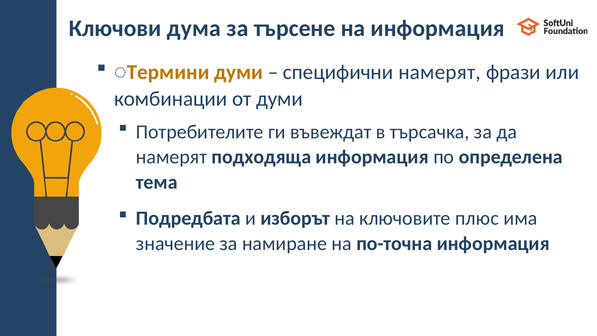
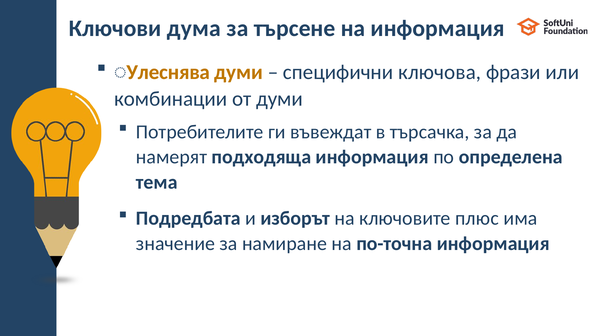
Термини: Термини -> Улеснява (168, 72)
специфични намерят: намерят -> ключова (440, 72)
